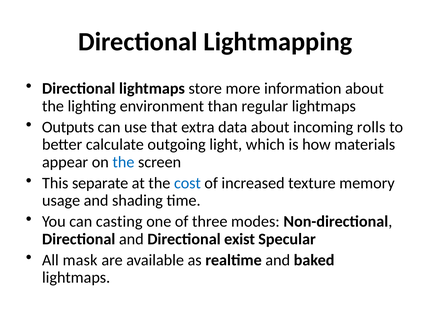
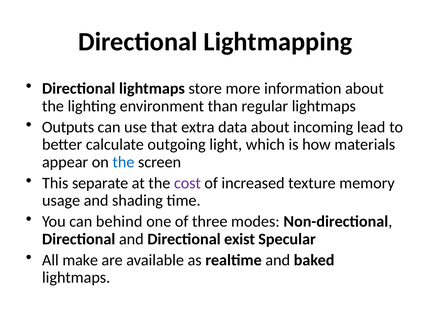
rolls: rolls -> lead (371, 127)
cost colour: blue -> purple (187, 183)
casting: casting -> behind (119, 221)
mask: mask -> make (80, 259)
